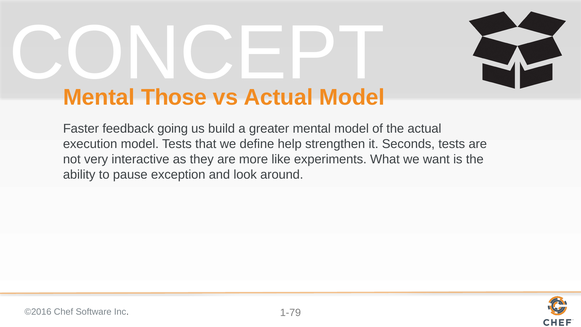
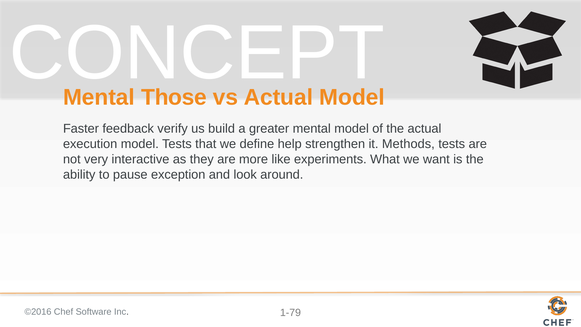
going: going -> verify (173, 129)
Seconds: Seconds -> Methods (408, 144)
